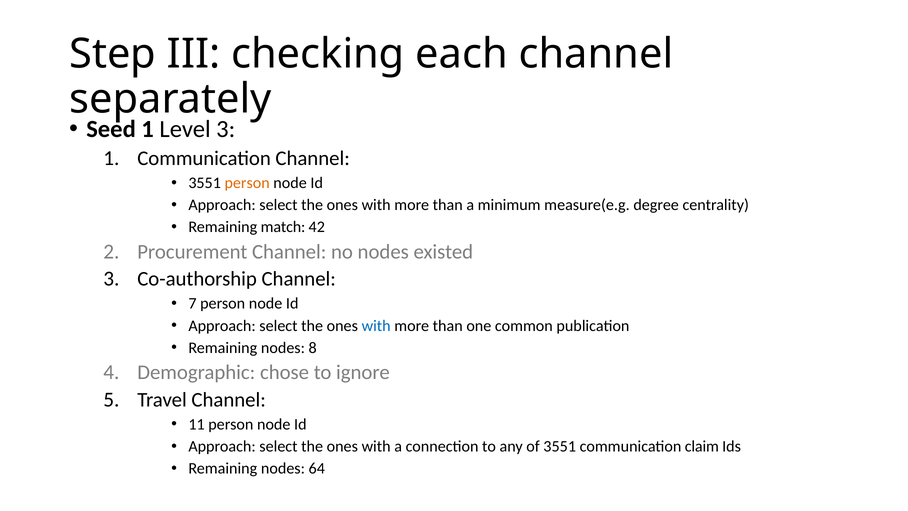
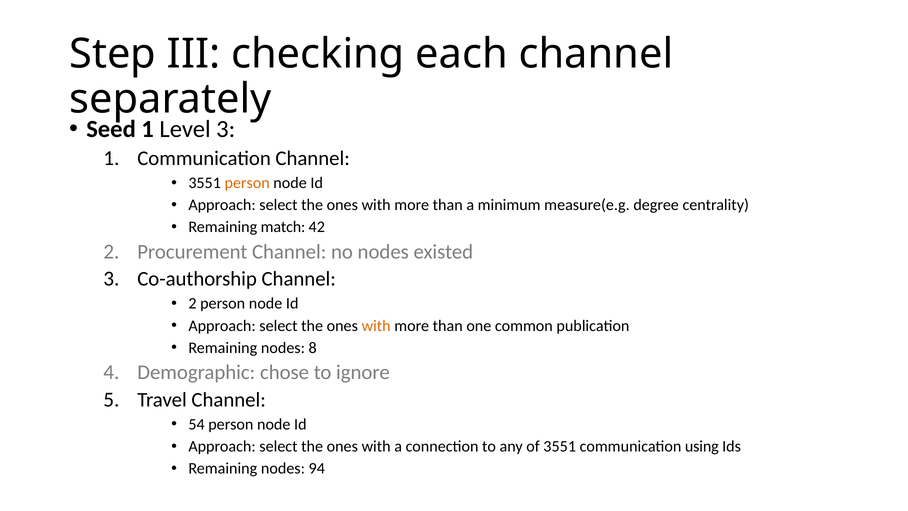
7: 7 -> 2 (192, 303)
with colour: blue -> orange (376, 326)
11: 11 -> 54 (197, 424)
claim: claim -> using (702, 446)
64: 64 -> 94 (317, 468)
